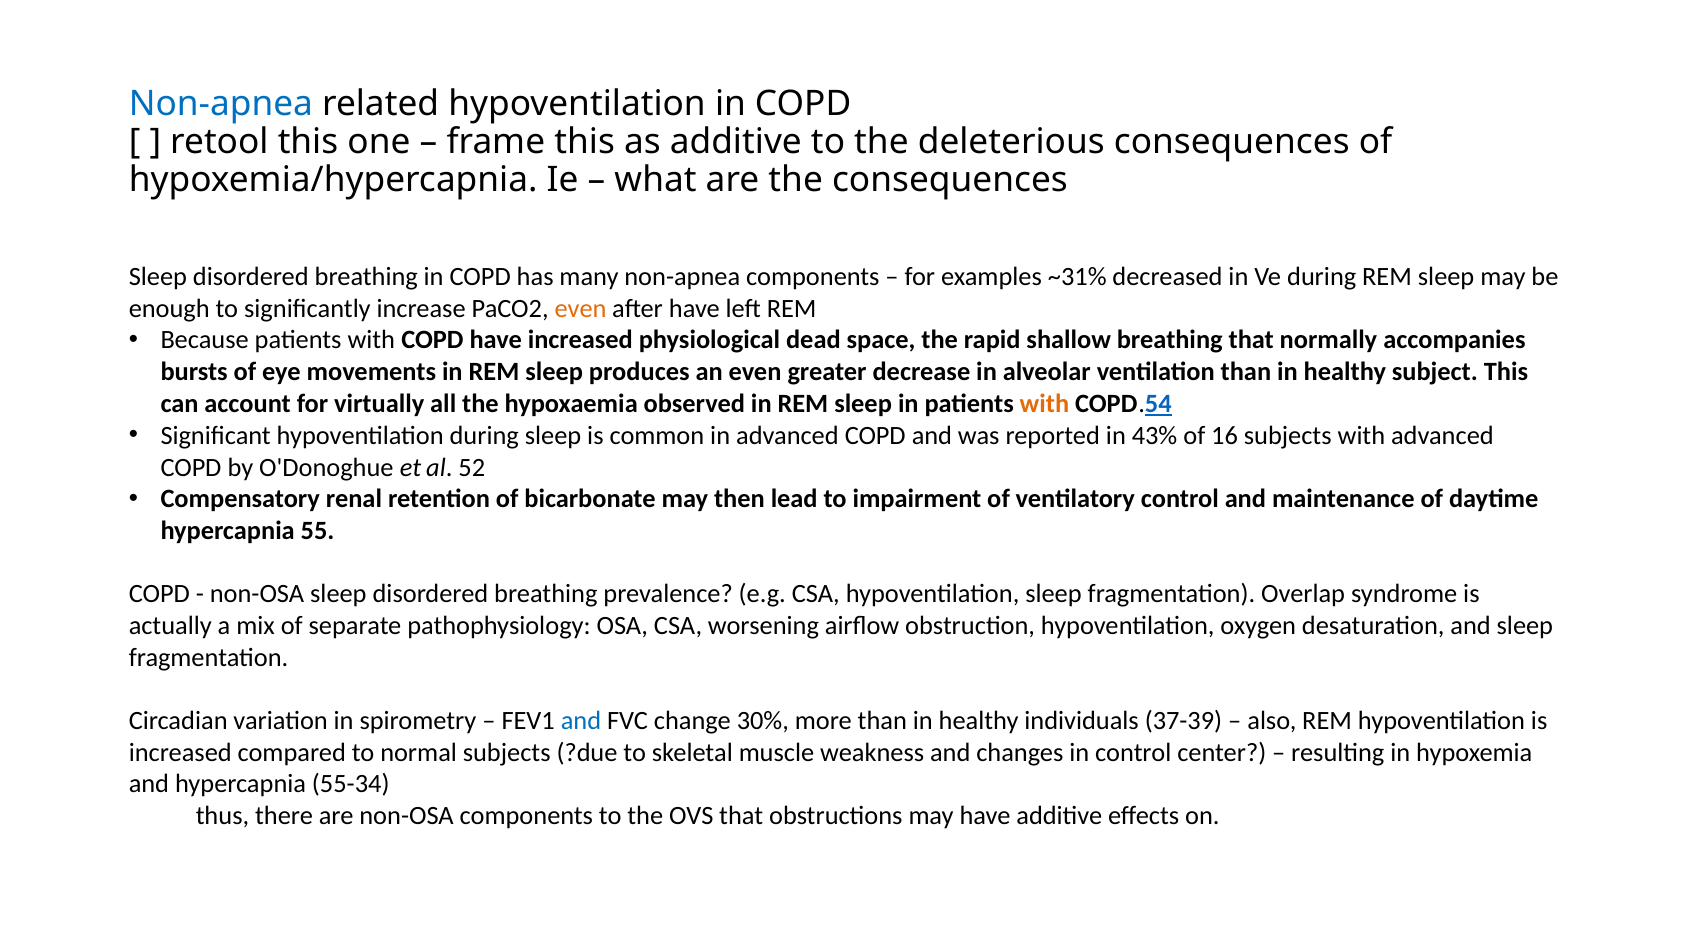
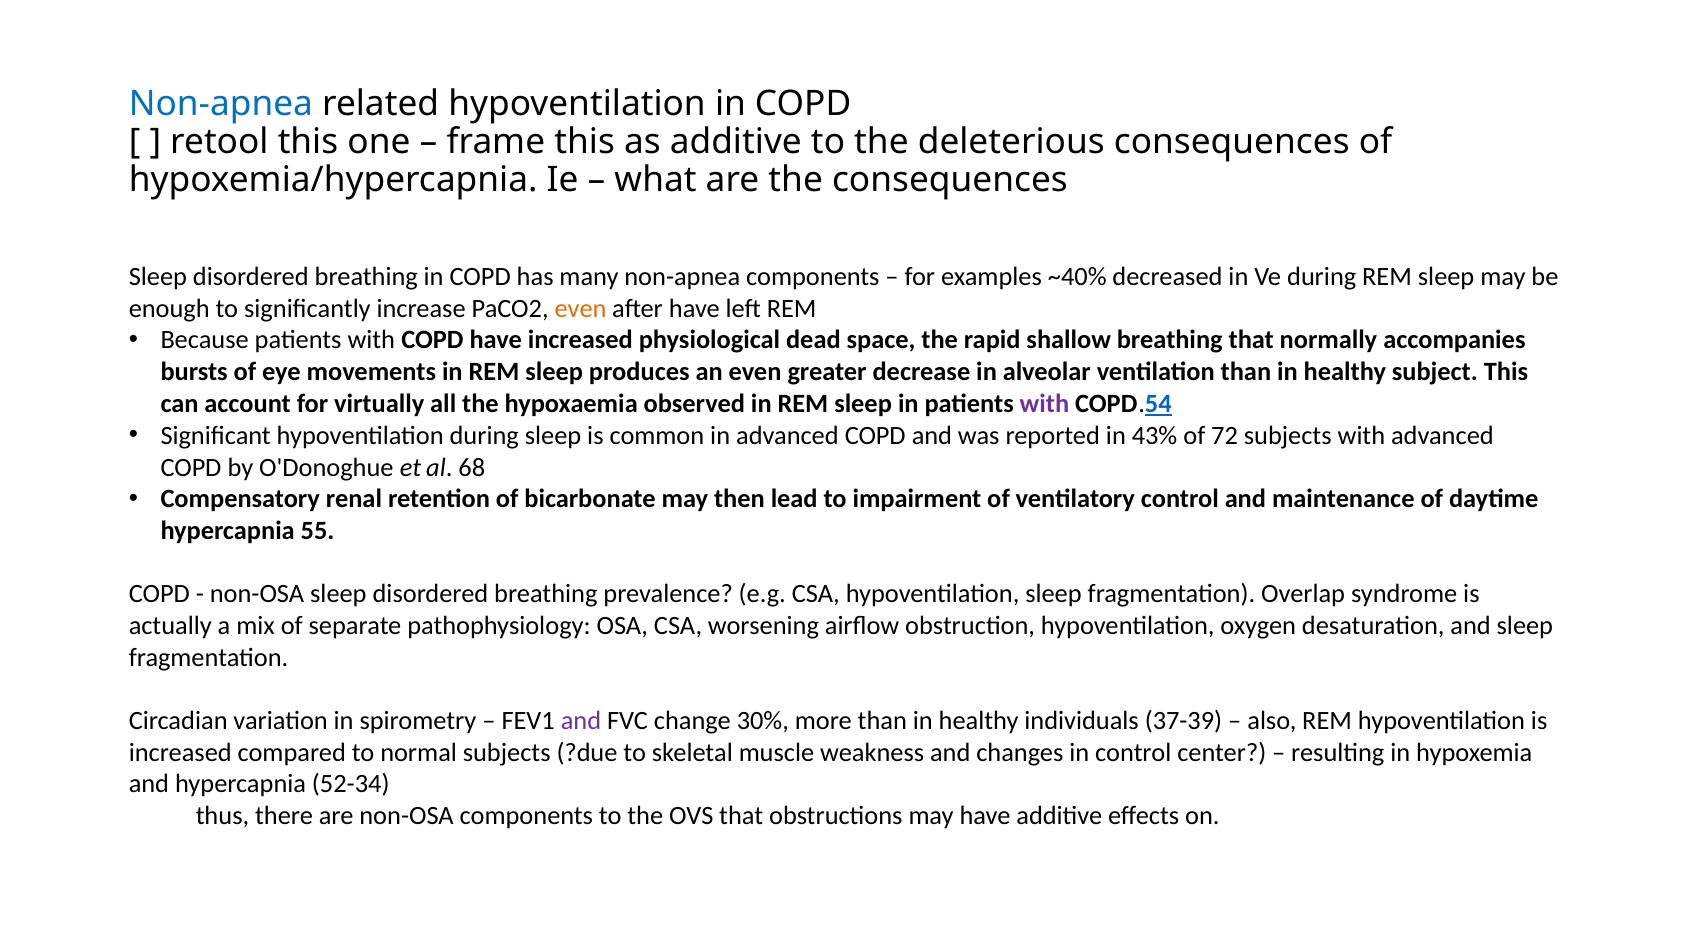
~31%: ~31% -> ~40% (1077, 277)
with colour: orange -> purple (1044, 404)
16: 16 -> 72 (1225, 436)
52: 52 -> 68 (472, 468)
and colour: blue -> purple (581, 721)
55-34: 55-34 -> 52-34 (351, 785)
